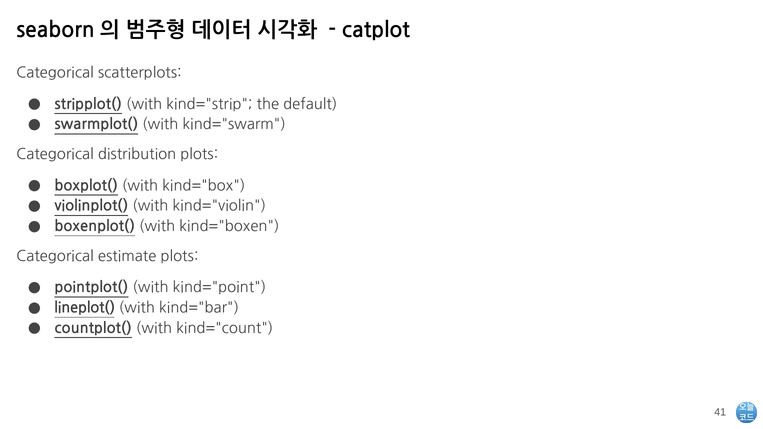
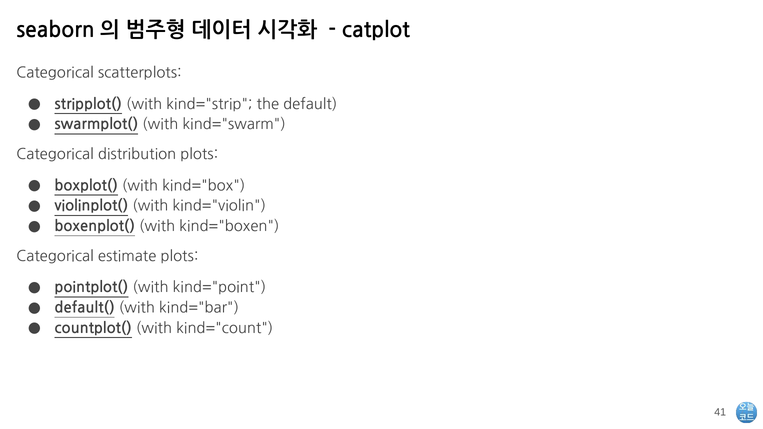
lineplot(: lineplot( -> default( (85, 308)
